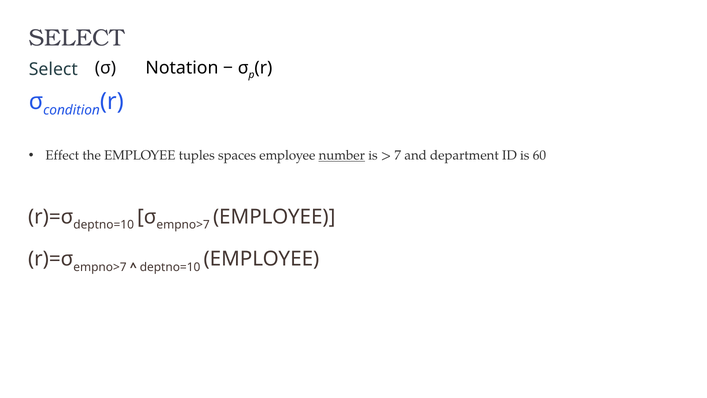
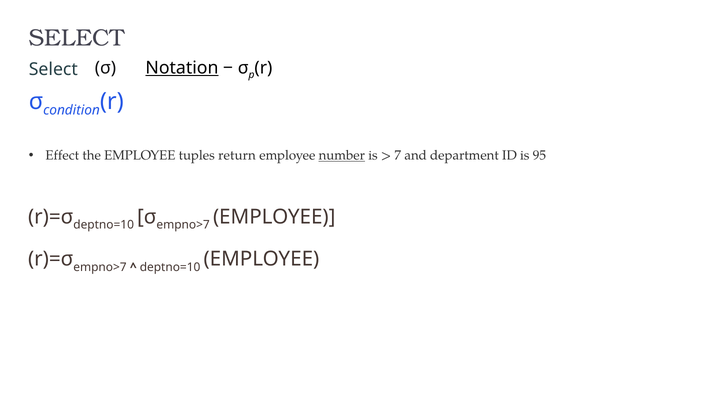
Notation underline: none -> present (182, 68)
spaces: spaces -> return (237, 155)
60: 60 -> 95 (539, 155)
